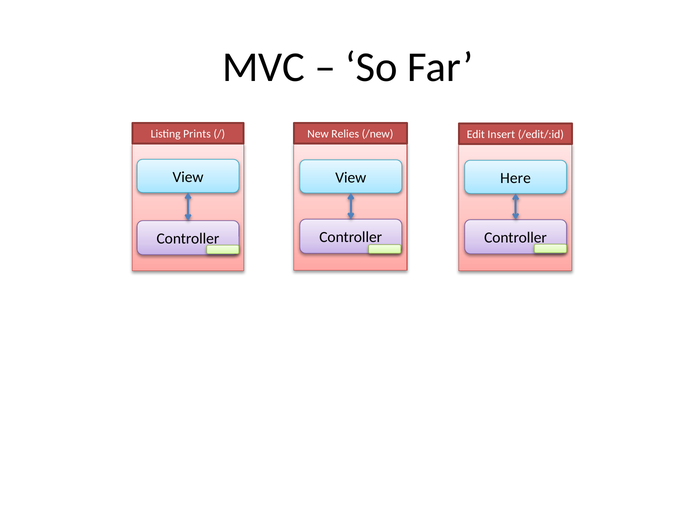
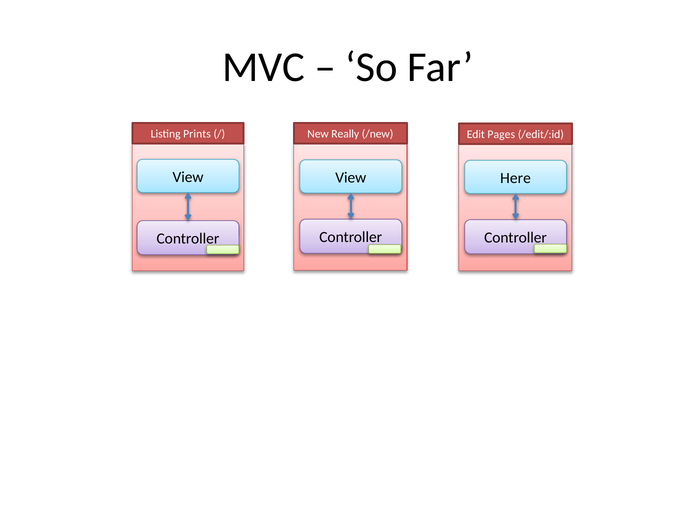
Relies: Relies -> Really (345, 134)
Insert: Insert -> Pages (501, 135)
